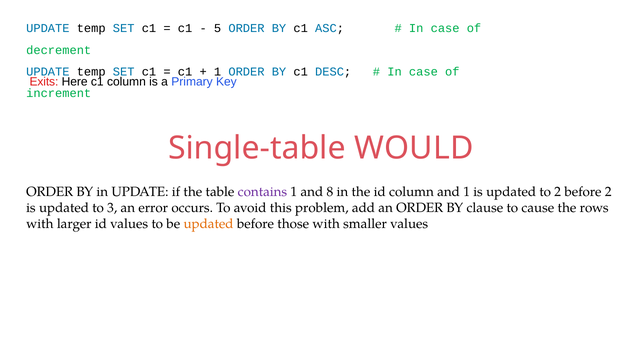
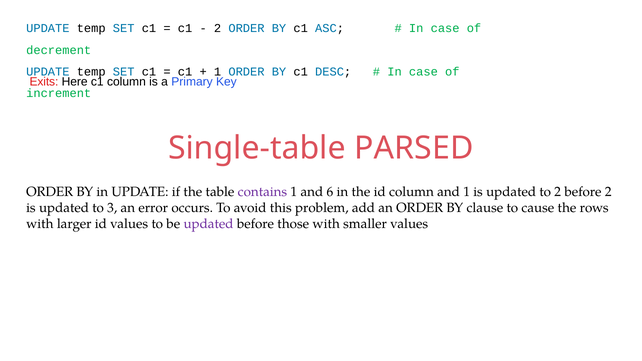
5: 5 -> 2 (218, 29)
WOULD: WOULD -> PARSED (414, 148)
8: 8 -> 6 (330, 192)
updated colour: orange -> purple (209, 224)
